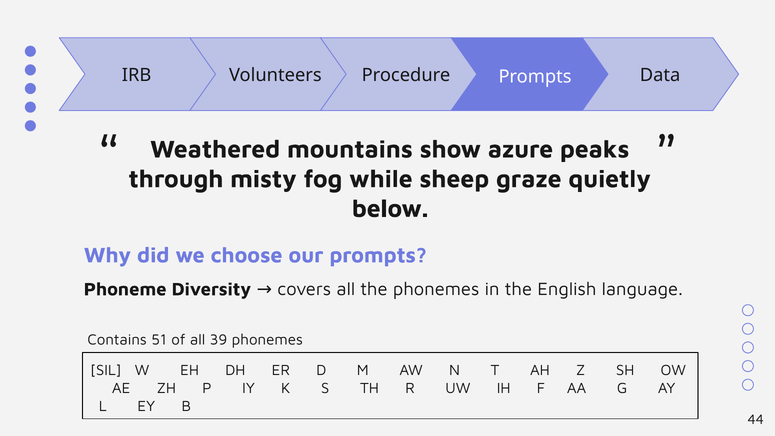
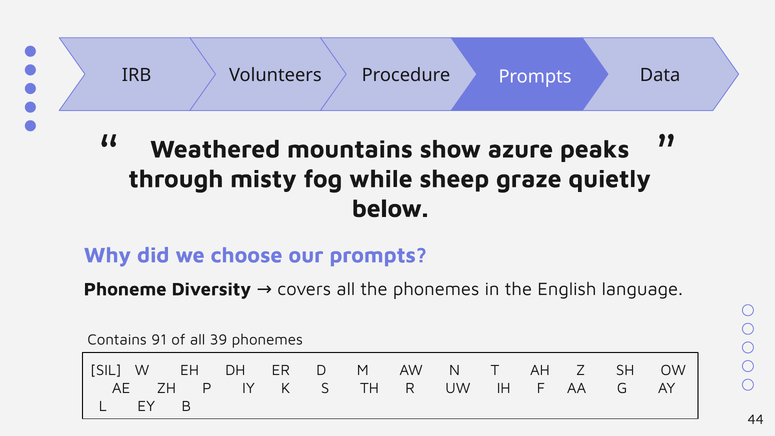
51: 51 -> 91 (159, 340)
